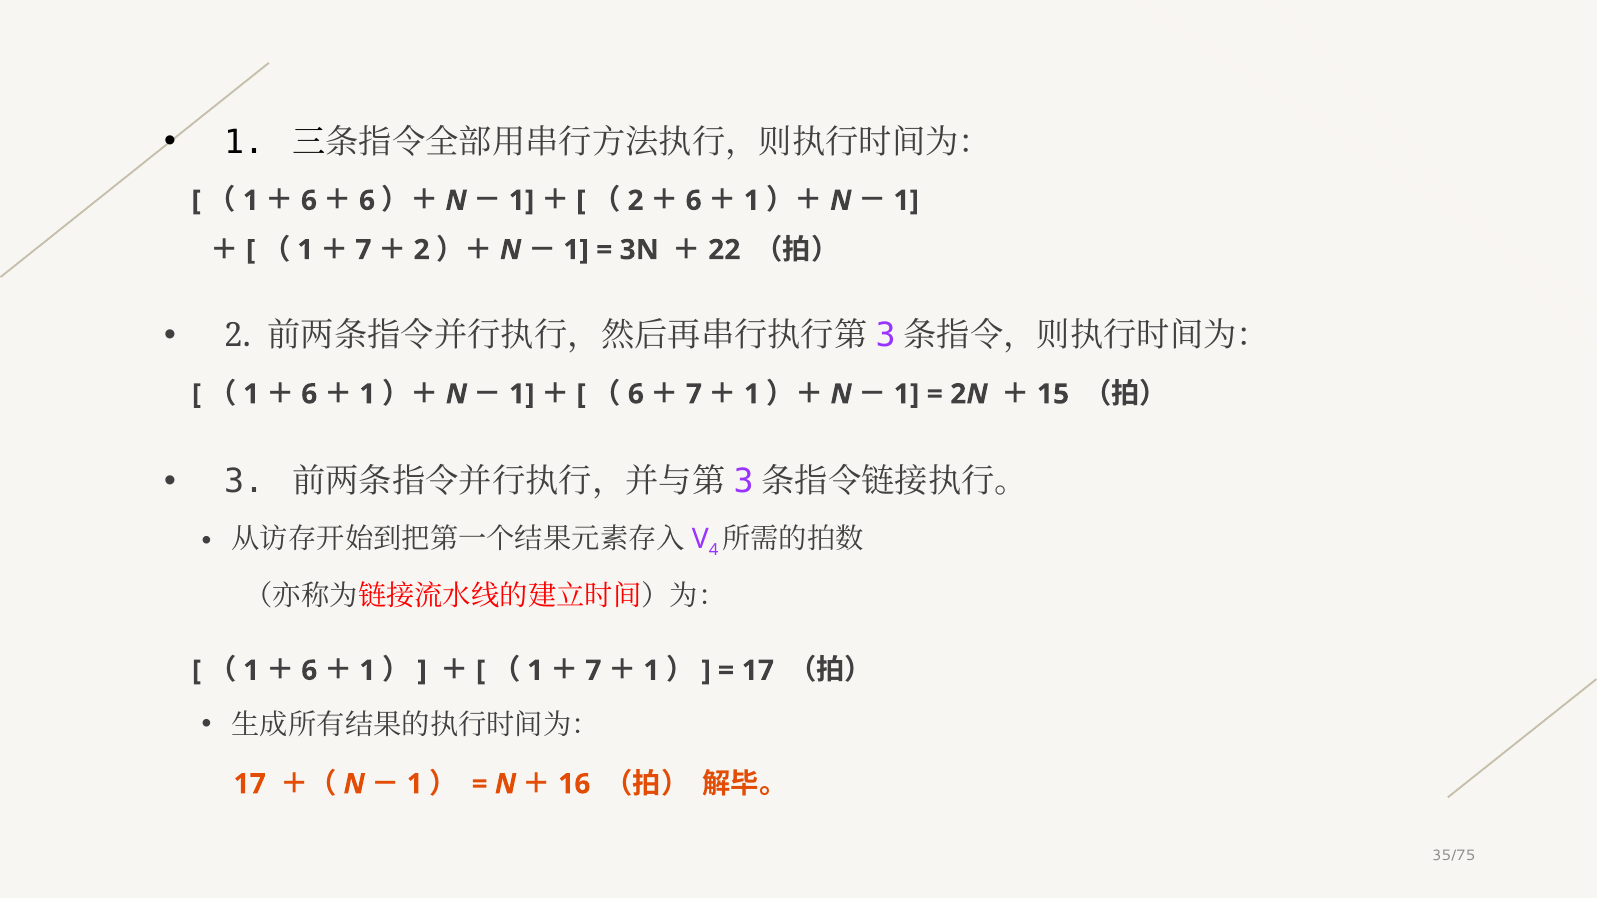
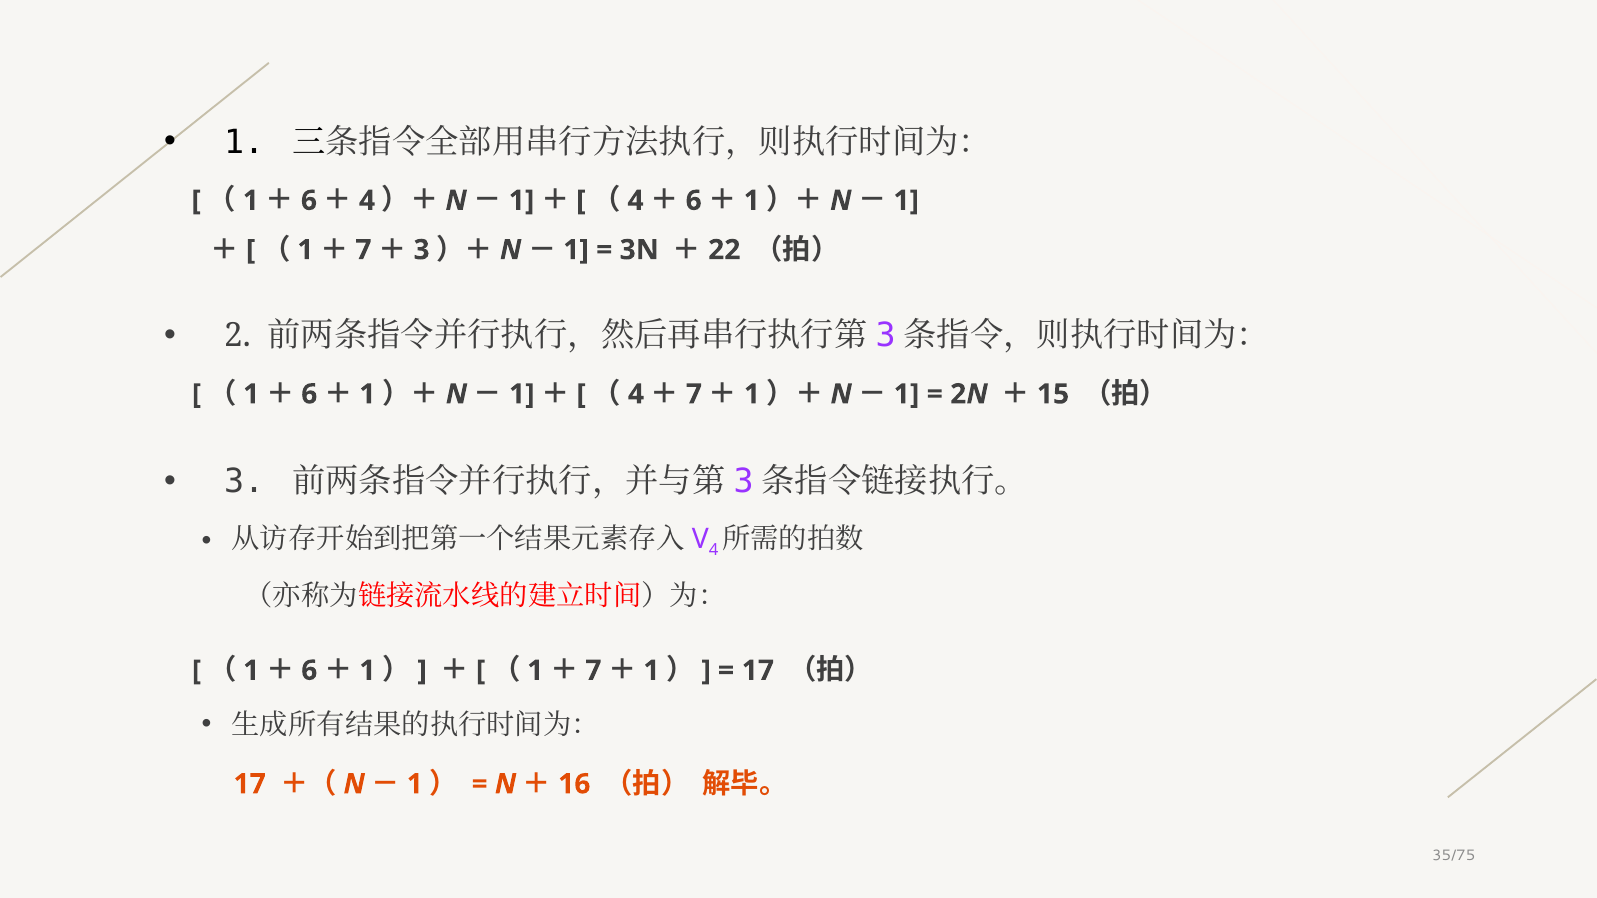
6: 6 -> 4 (367, 201)
2: 2 -> 4 (636, 201)
2: 2 -> 3 (422, 250)
6: 6 -> 4 (636, 394)
